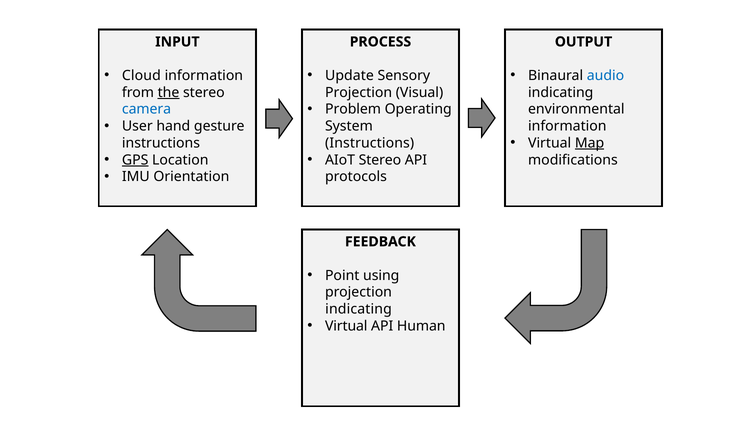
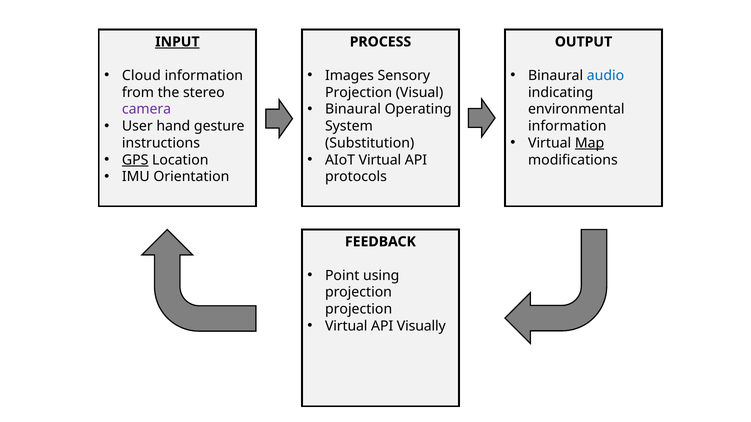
INPUT underline: none -> present (177, 42)
Update: Update -> Images (350, 76)
the underline: present -> none (168, 93)
Problem: Problem -> Binaural (353, 109)
camera colour: blue -> purple (147, 109)
Instructions: Instructions -> Substitution (370, 143)
AIoT Stereo: Stereo -> Virtual (380, 160)
indicating: indicating -> projection (359, 310)
Human: Human -> Visually (421, 326)
